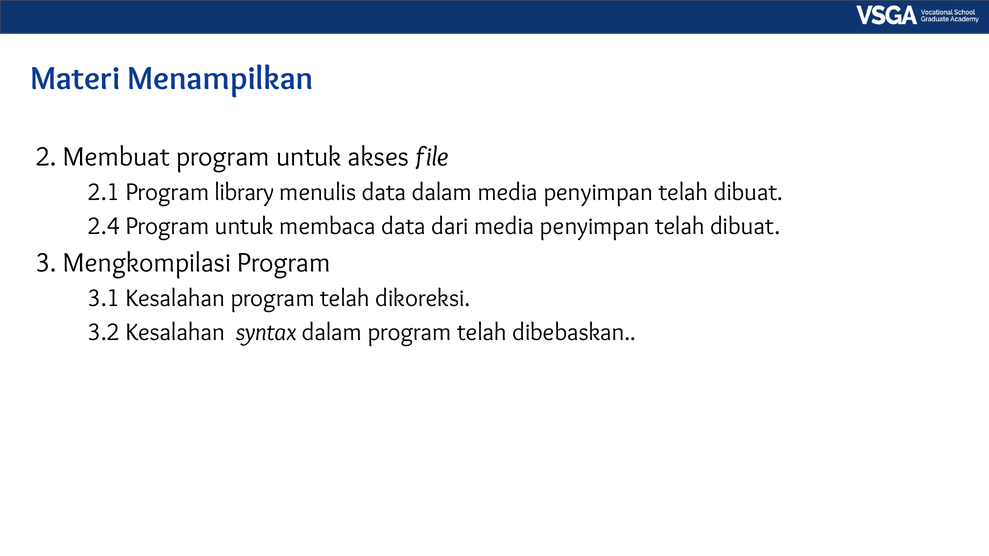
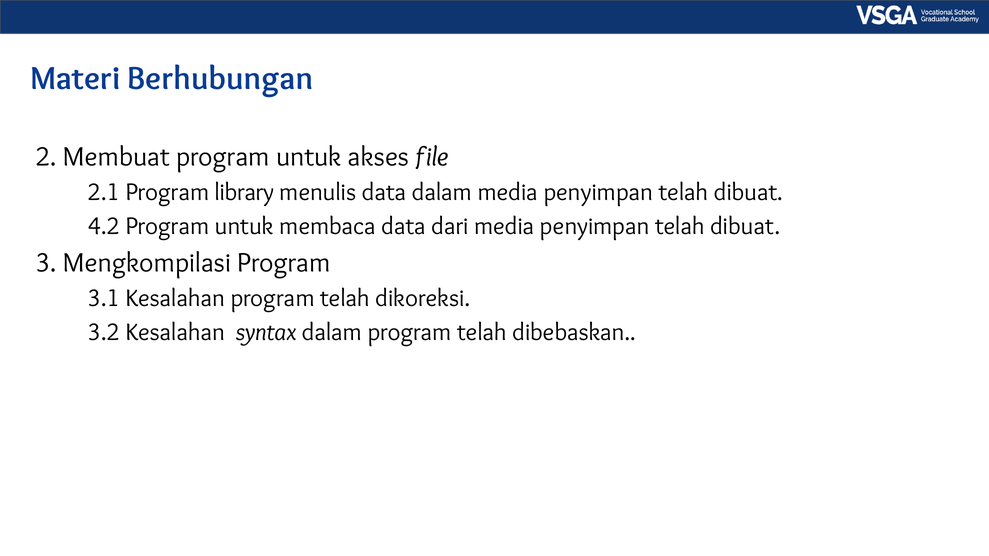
Menampilkan: Menampilkan -> Berhubungan (220, 78)
2.4: 2.4 -> 4.2 (104, 226)
